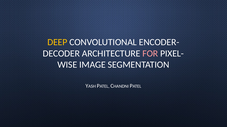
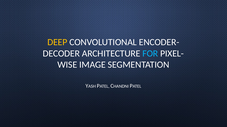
FOR colour: pink -> light blue (150, 54)
